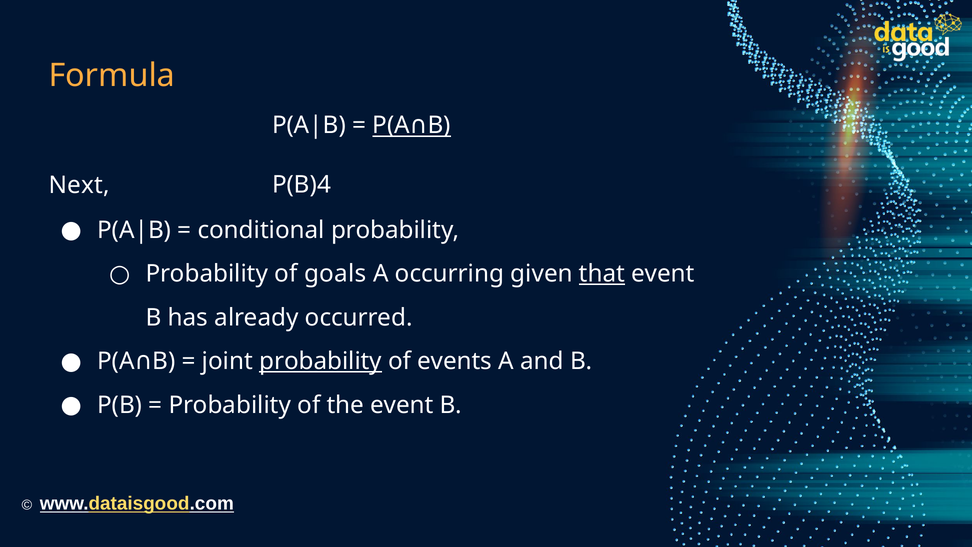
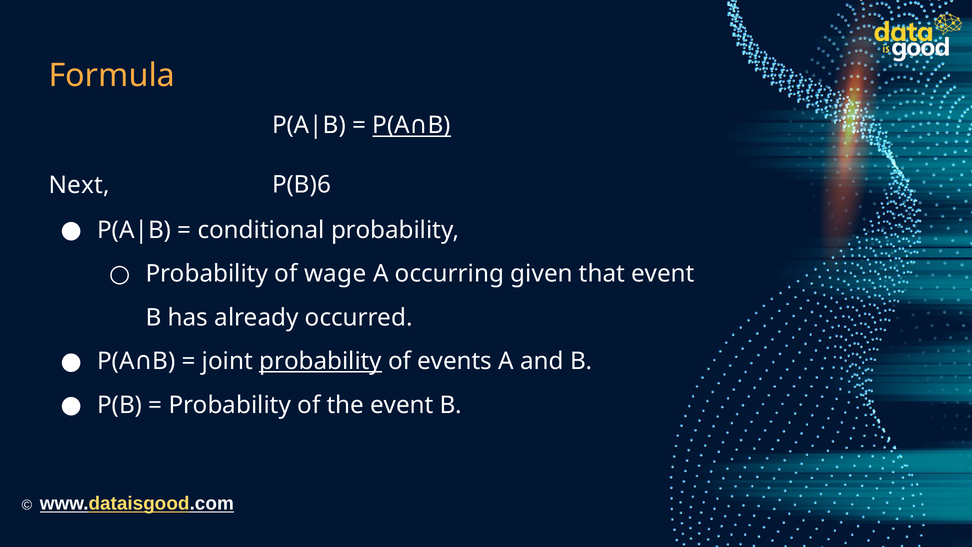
P(B)4: P(B)4 -> P(B)6 (301, 185)
goals: goals -> wage (335, 274)
that underline: present -> none (602, 274)
